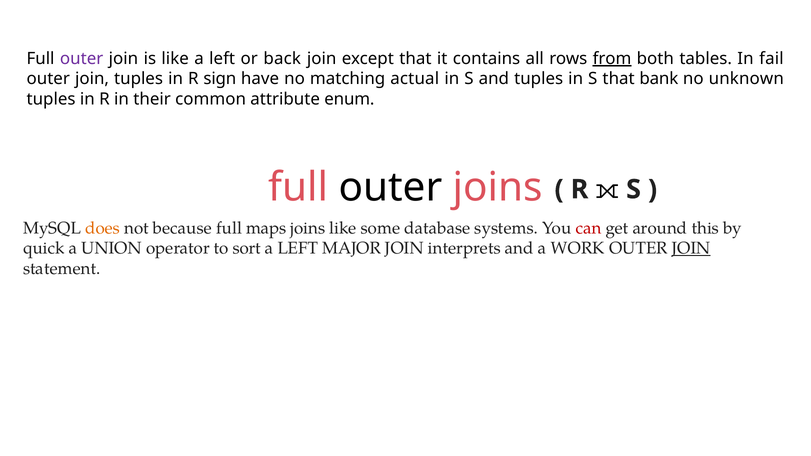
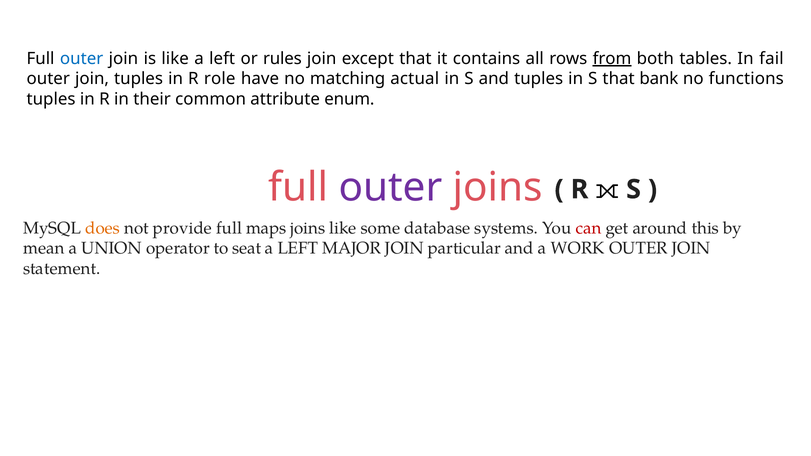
outer colour: purple -> blue (82, 59)
back: back -> rules (282, 59)
sign: sign -> role (220, 79)
unknown: unknown -> functions (746, 79)
outer colour: black -> purple (390, 187)
because: because -> provide (182, 228)
quick: quick -> mean (44, 248)
sort: sort -> seat (247, 248)
interprets: interprets -> particular (464, 248)
JOIN underline: present -> none (691, 248)
